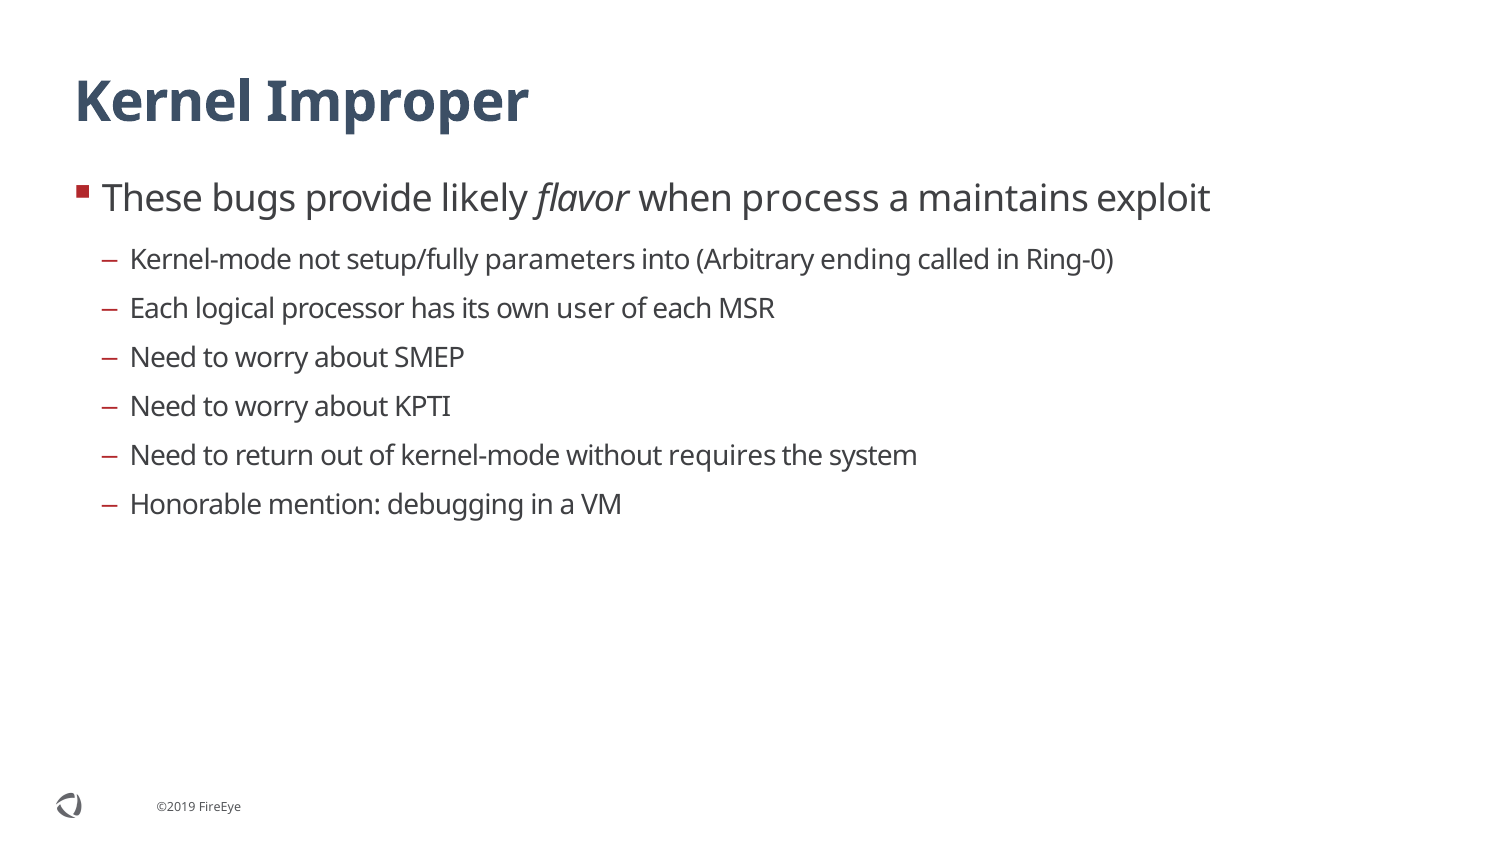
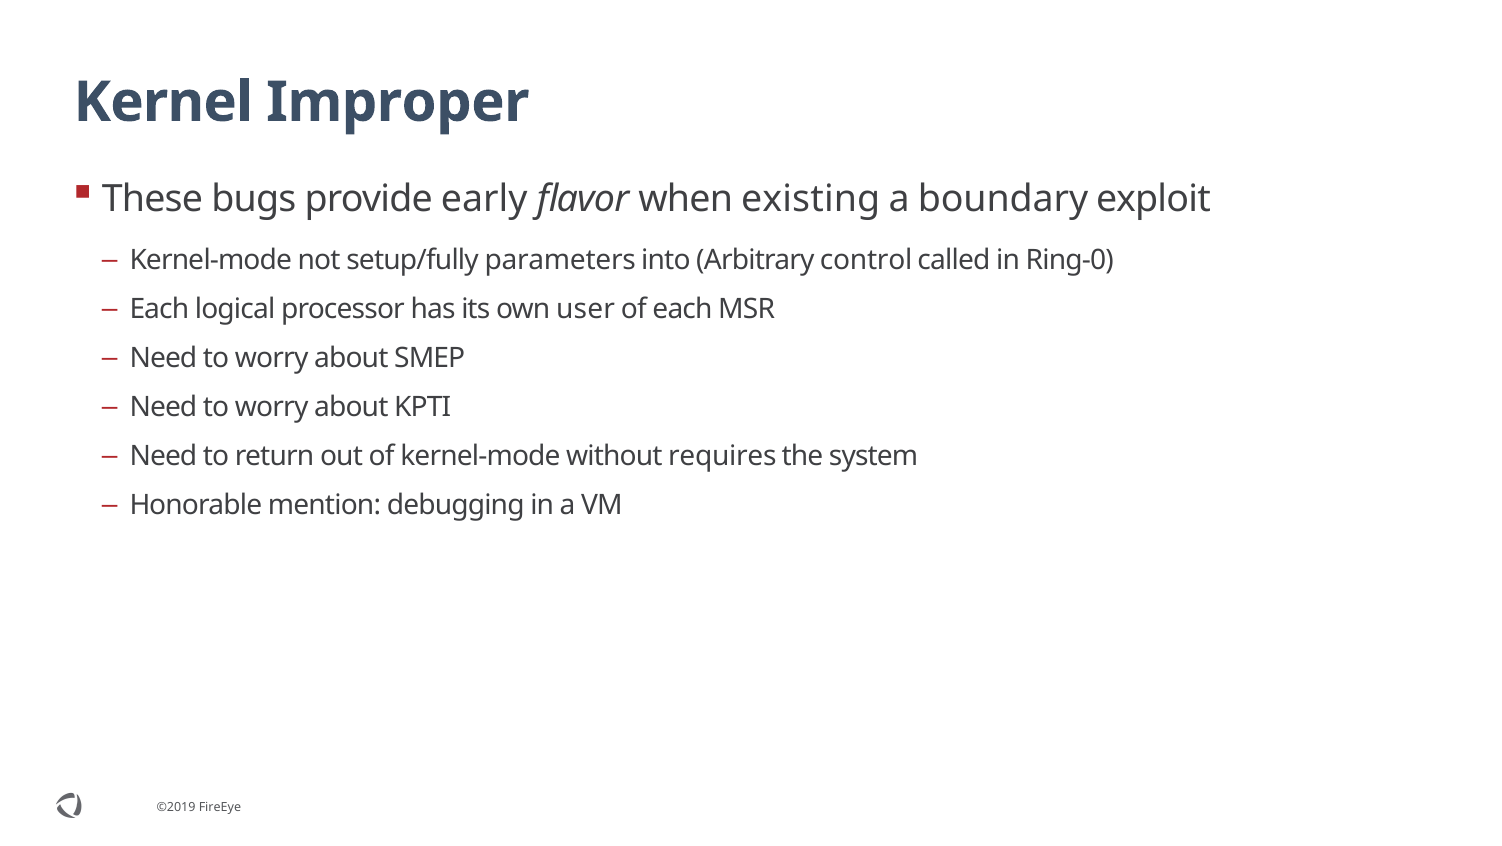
likely: likely -> early (484, 199)
process: process -> existing (811, 199)
maintains: maintains -> boundary (1003, 199)
ending: ending -> control (866, 260)
